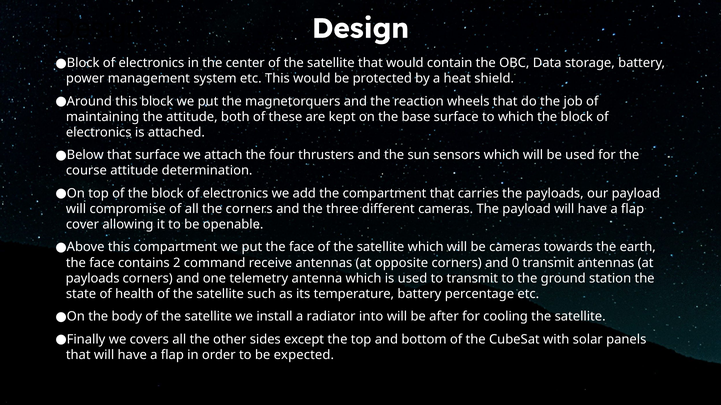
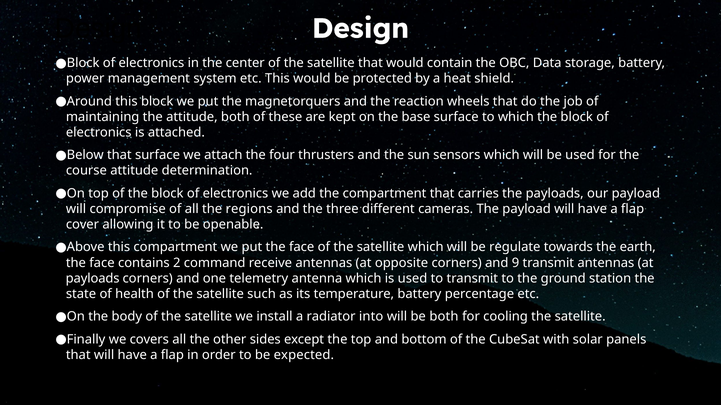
the corners: corners -> regions (249, 209)
be cameras: cameras -> regulate (515, 248)
0: 0 -> 9 (516, 263)
be after: after -> both (444, 317)
